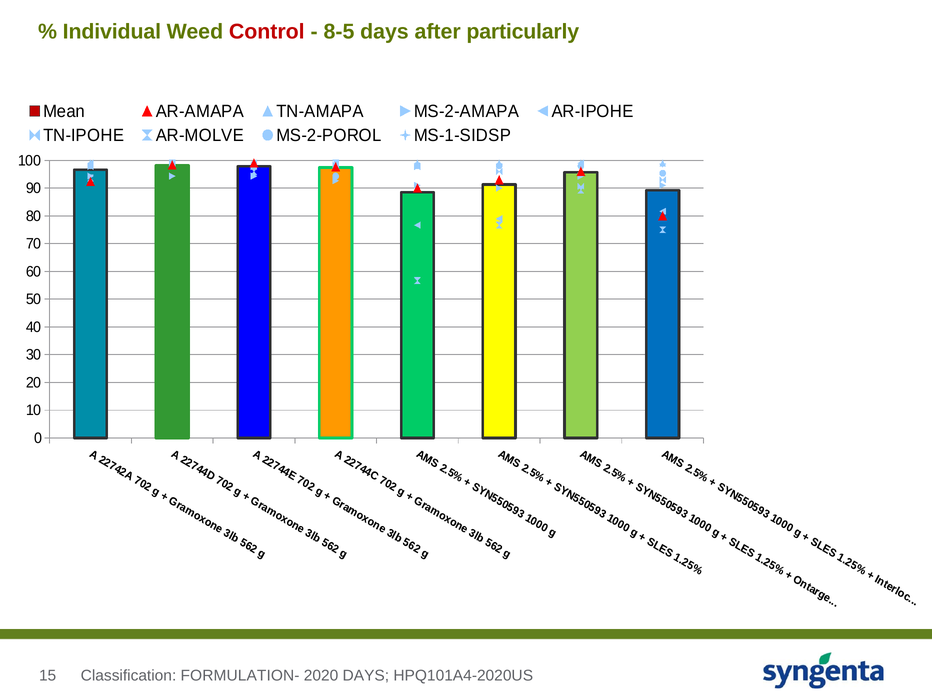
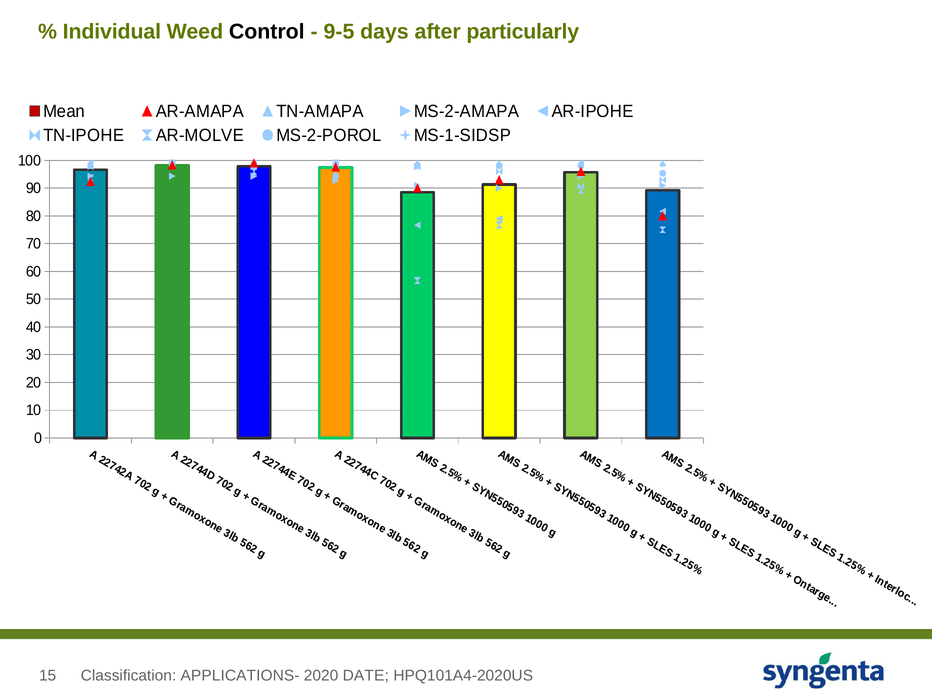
Control colour: red -> black (267, 32)
8-5: 8-5 -> 9-5 (339, 32)
FORMULATION-: FORMULATION- -> APPLICATIONS- (240, 676)
2020 DAYS: DAYS -> DATE (366, 676)
